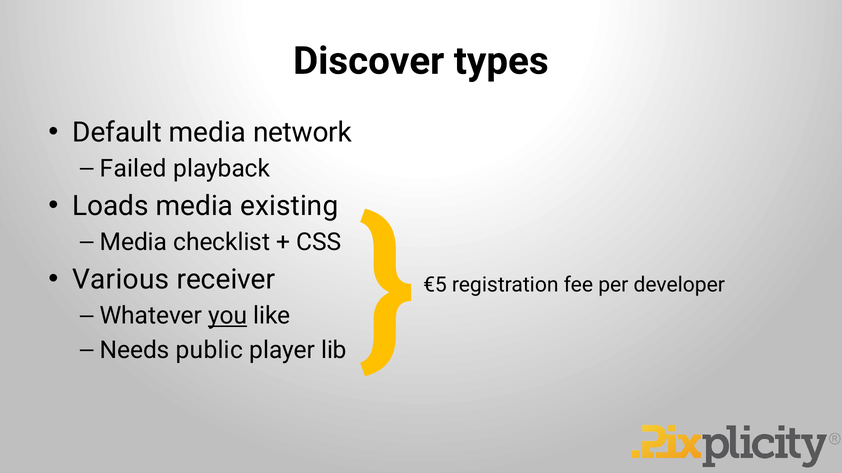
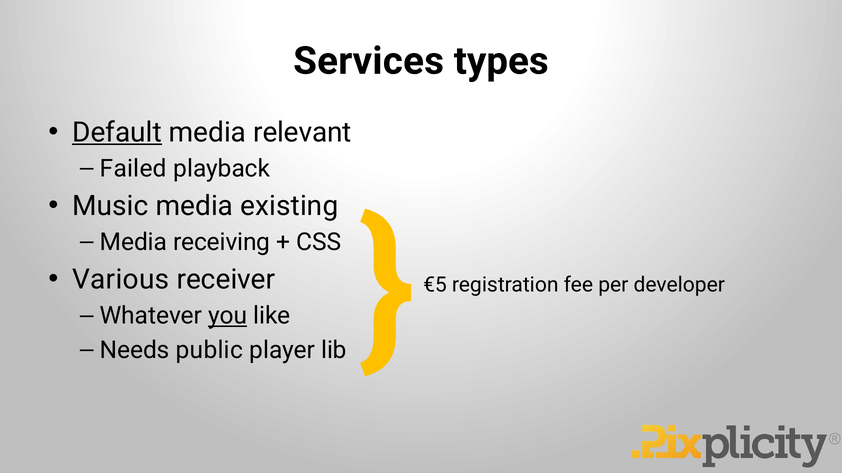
Discover: Discover -> Services (369, 61)
Default underline: none -> present (117, 132)
network: network -> relevant (302, 132)
Loads: Loads -> Music (110, 206)
checklist: checklist -> receiving (222, 242)
